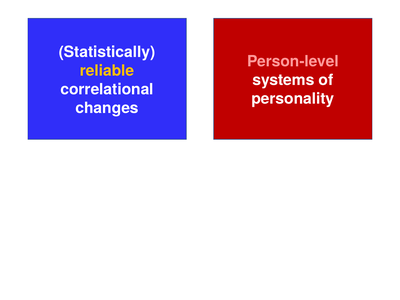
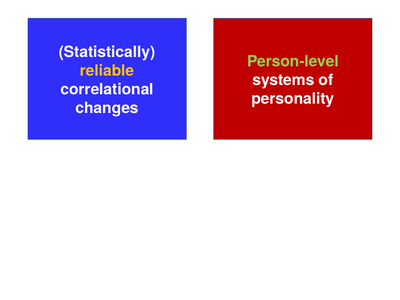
Person-level colour: pink -> light green (293, 61)
